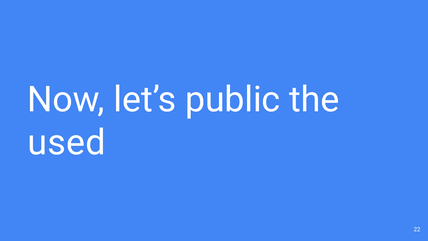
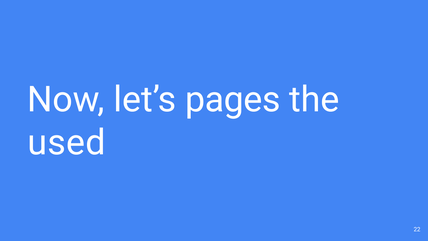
public: public -> pages (233, 100)
